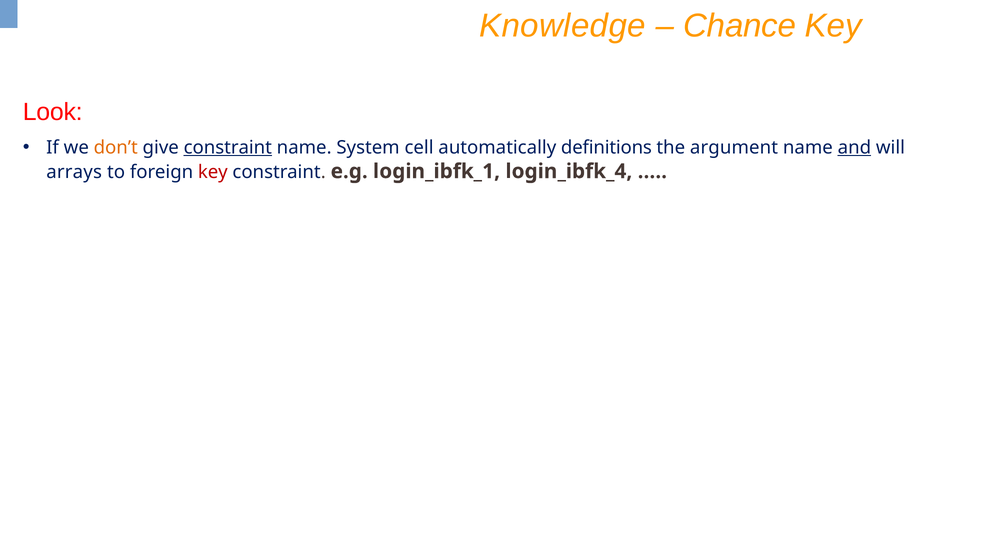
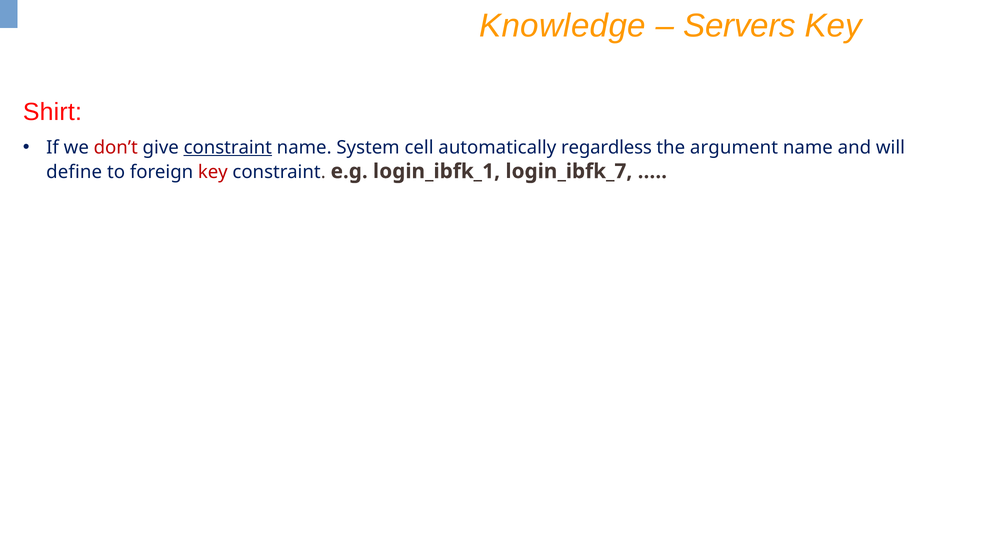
Chance: Chance -> Servers (740, 26)
Look: Look -> Shirt (52, 112)
don’t colour: orange -> red (116, 148)
definitions: definitions -> regardless (606, 148)
and underline: present -> none (854, 148)
arrays: arrays -> define (74, 172)
login_ibfk_4: login_ibfk_4 -> login_ibfk_7 (569, 171)
